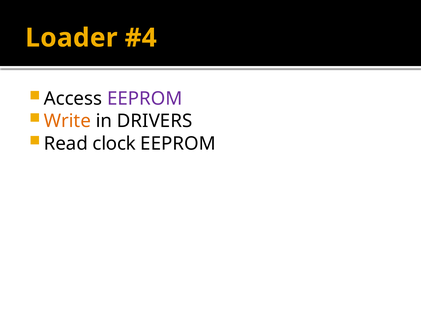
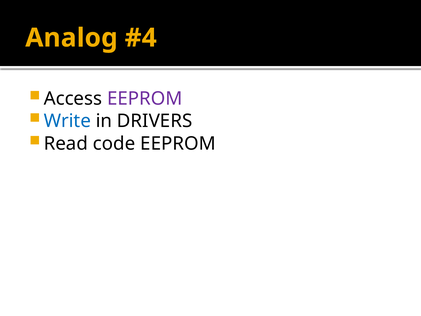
Loader: Loader -> Analog (71, 38)
Write colour: orange -> blue (67, 121)
clock: clock -> code (114, 143)
